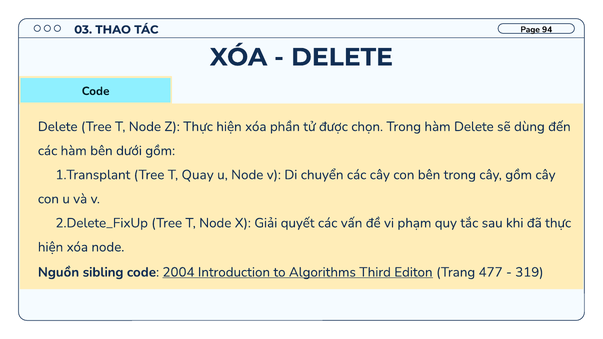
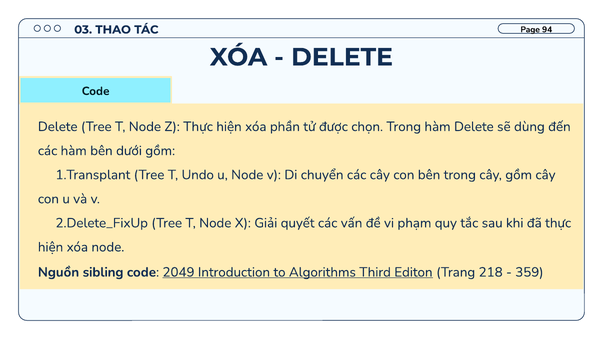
Quay: Quay -> Undo (198, 175)
2004: 2004 -> 2049 (179, 272)
477: 477 -> 218 (491, 272)
319: 319 -> 359 (529, 272)
